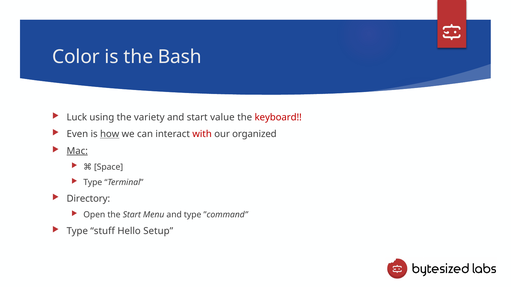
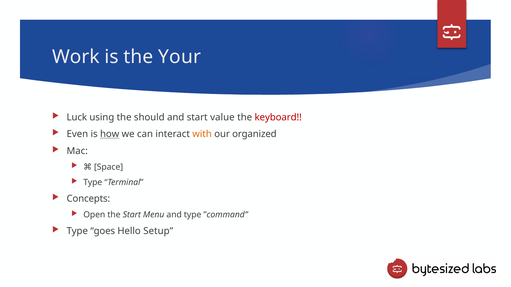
Color: Color -> Work (76, 57)
Bash: Bash -> Your (180, 57)
variety: variety -> should (149, 117)
with colour: red -> orange (202, 134)
Mac underline: present -> none (77, 151)
Directory: Directory -> Concepts (88, 199)
stuff: stuff -> goes (103, 231)
